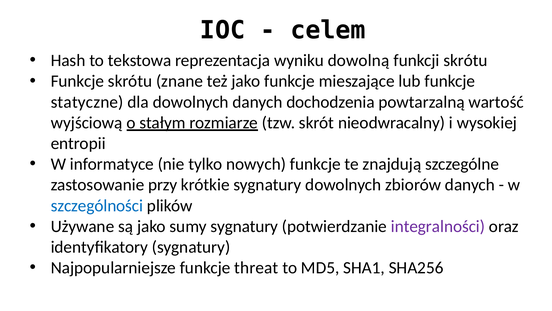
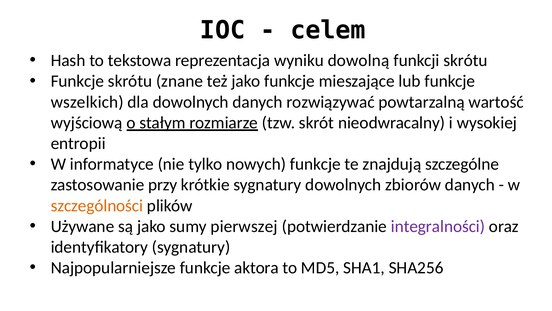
statyczne: statyczne -> wszelkich (87, 102)
dochodzenia: dochodzenia -> rozwiązywać (331, 102)
szczególności colour: blue -> orange (97, 205)
sumy sygnatury: sygnatury -> pierwszej (244, 226)
threat: threat -> aktora (257, 267)
